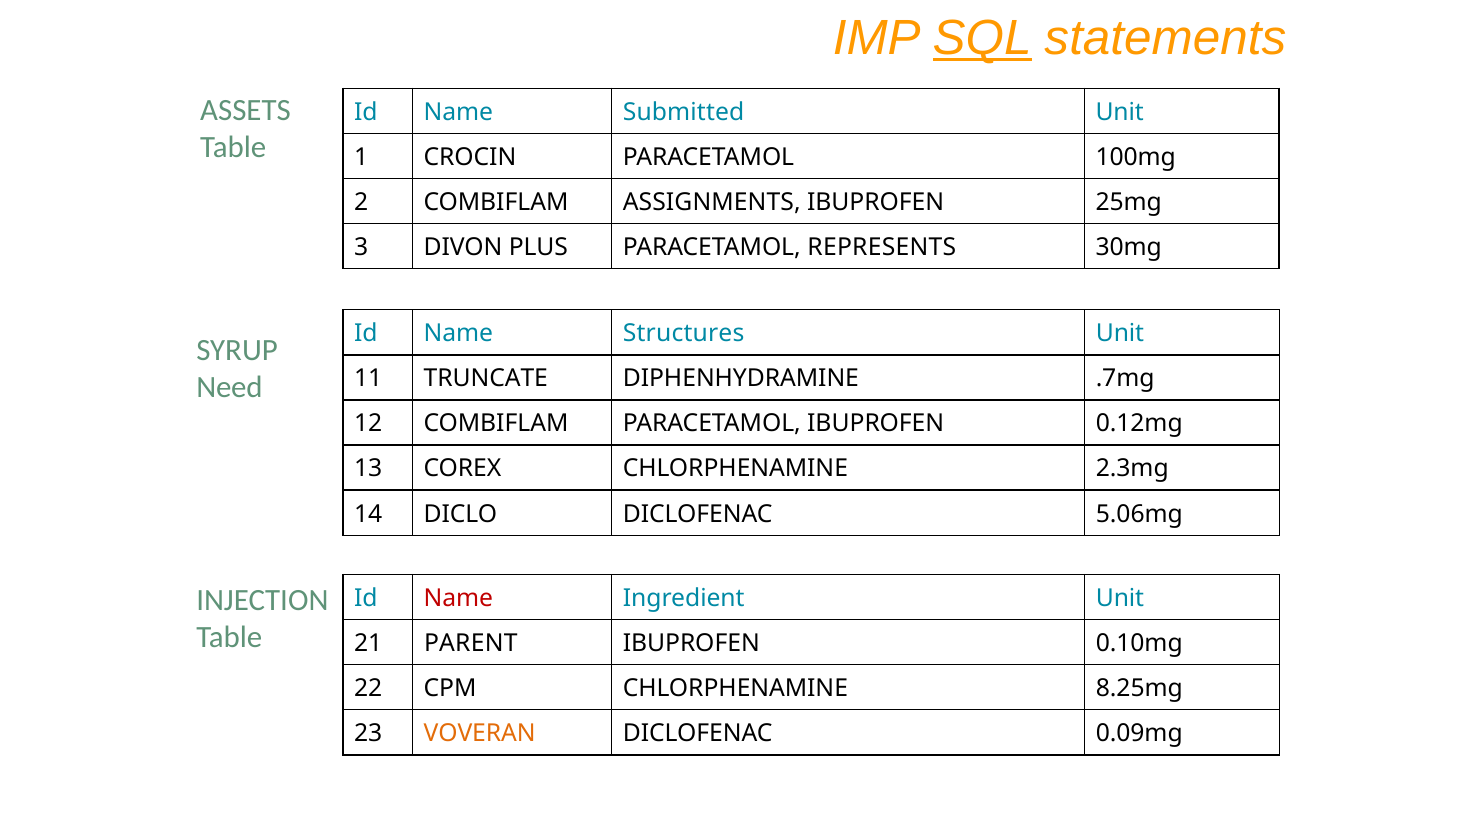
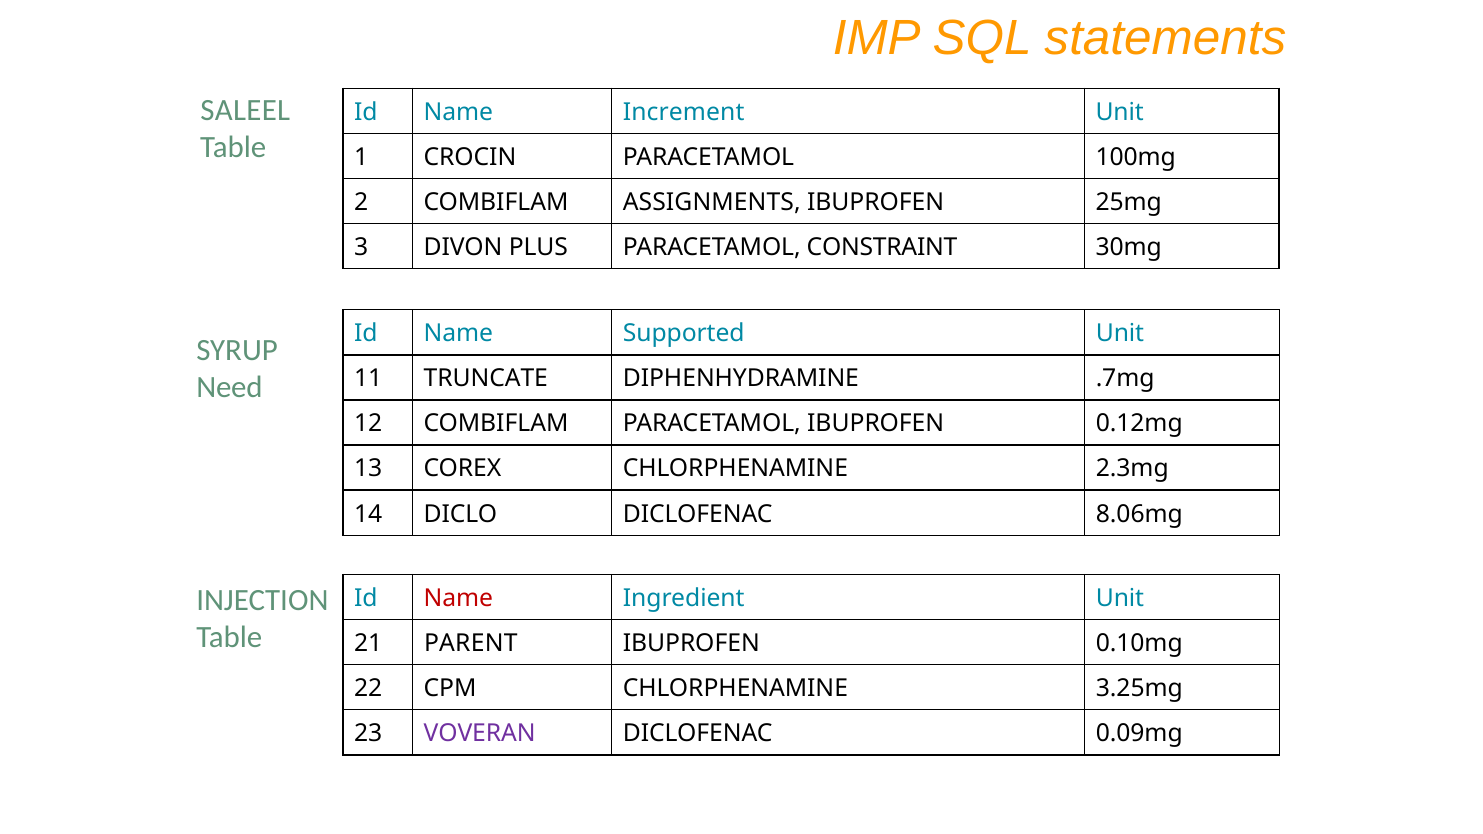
SQL underline: present -> none (982, 39)
ASSETS: ASSETS -> SALEEL (245, 110)
Submitted: Submitted -> Increment (684, 112)
REPRESENTS: REPRESENTS -> CONSTRAINT (882, 247)
Structures: Structures -> Supported (684, 334)
5.06mg: 5.06mg -> 8.06mg (1139, 514)
8.25mg: 8.25mg -> 3.25mg (1139, 689)
VOVERAN colour: orange -> purple (480, 734)
